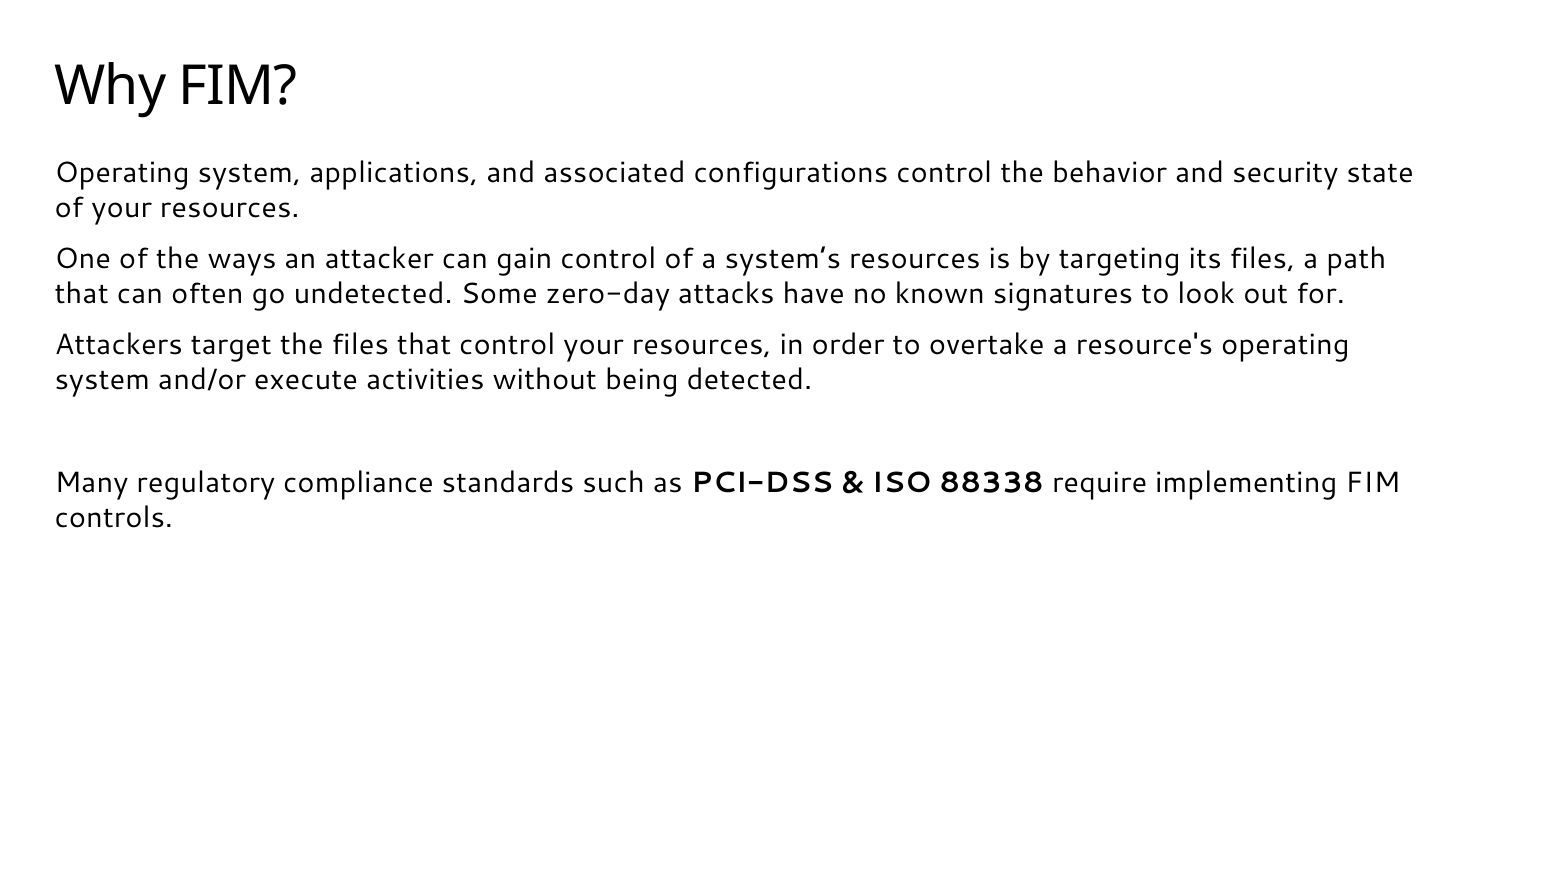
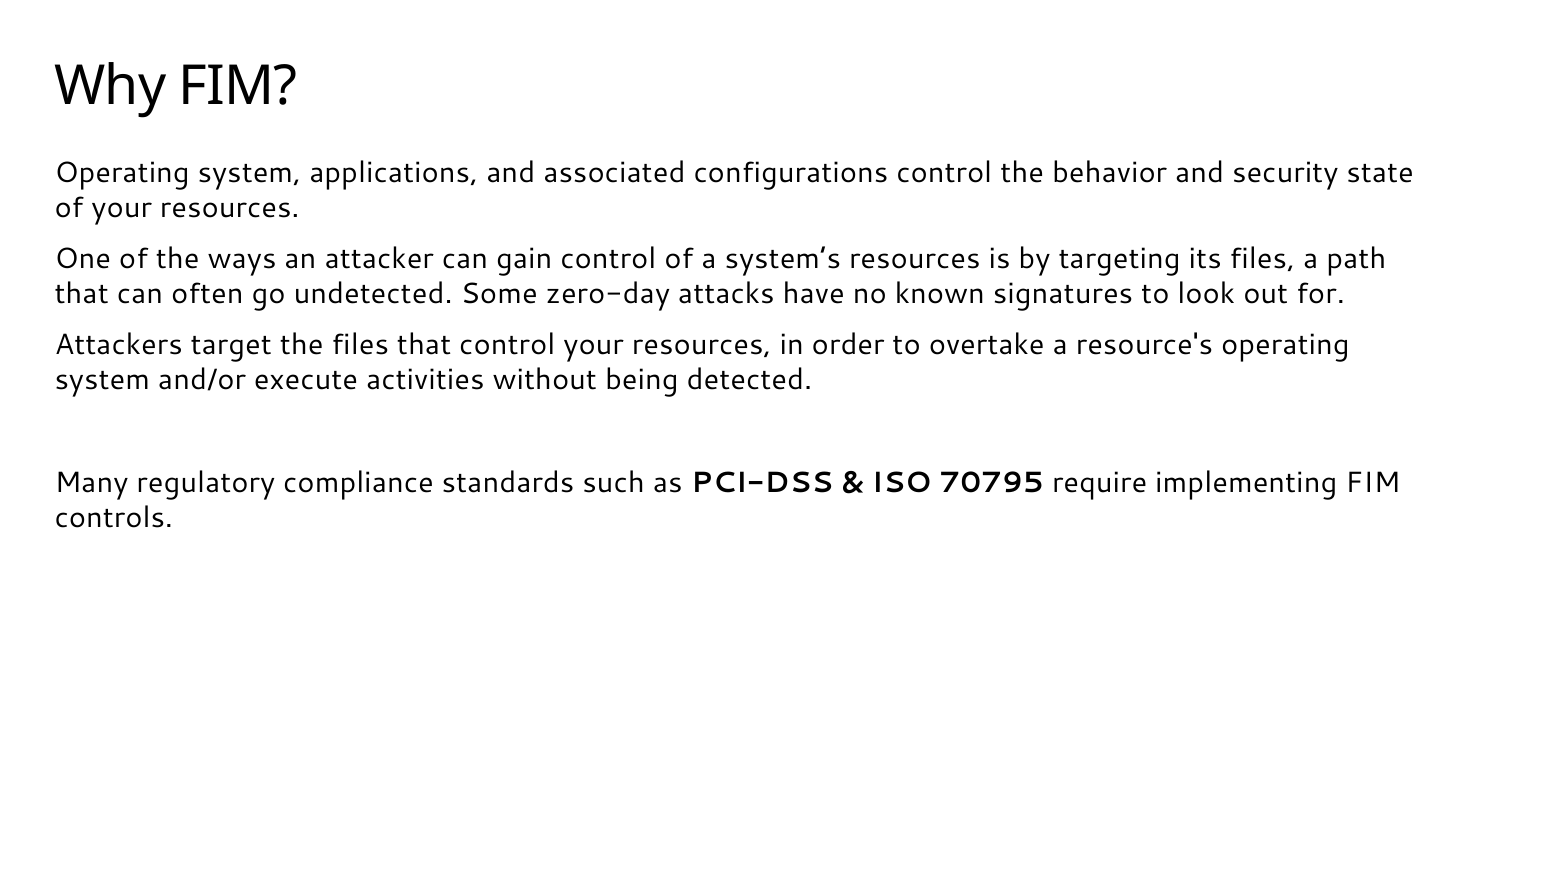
88338: 88338 -> 70795 (992, 483)
